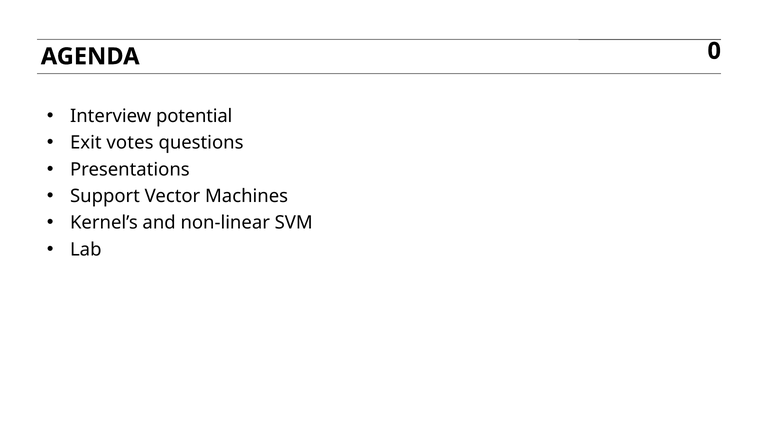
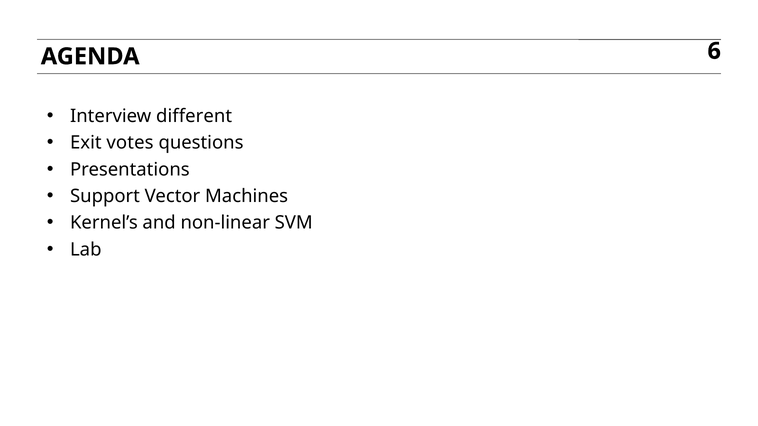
0: 0 -> 6 (714, 51)
potential: potential -> different (194, 116)
